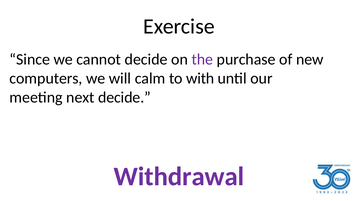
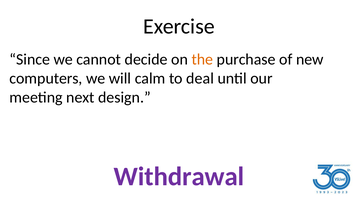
the colour: purple -> orange (202, 59)
with: with -> deal (200, 79)
next decide: decide -> design (124, 98)
